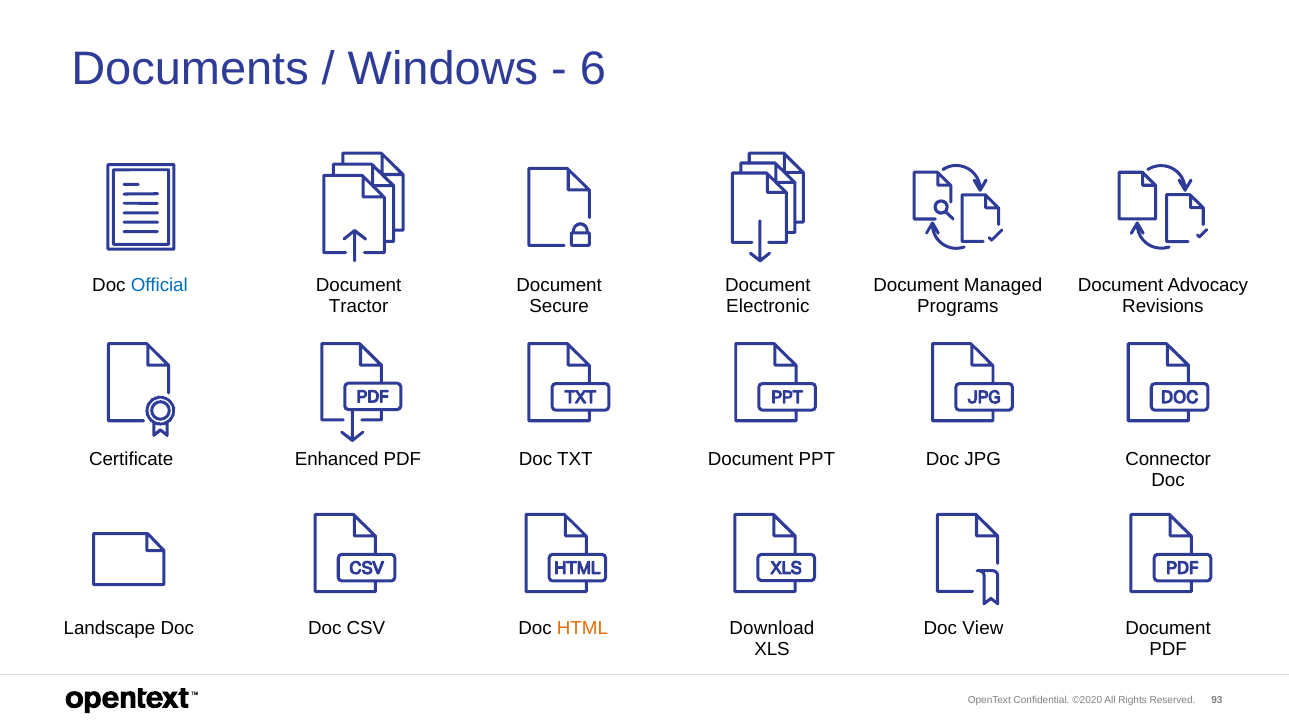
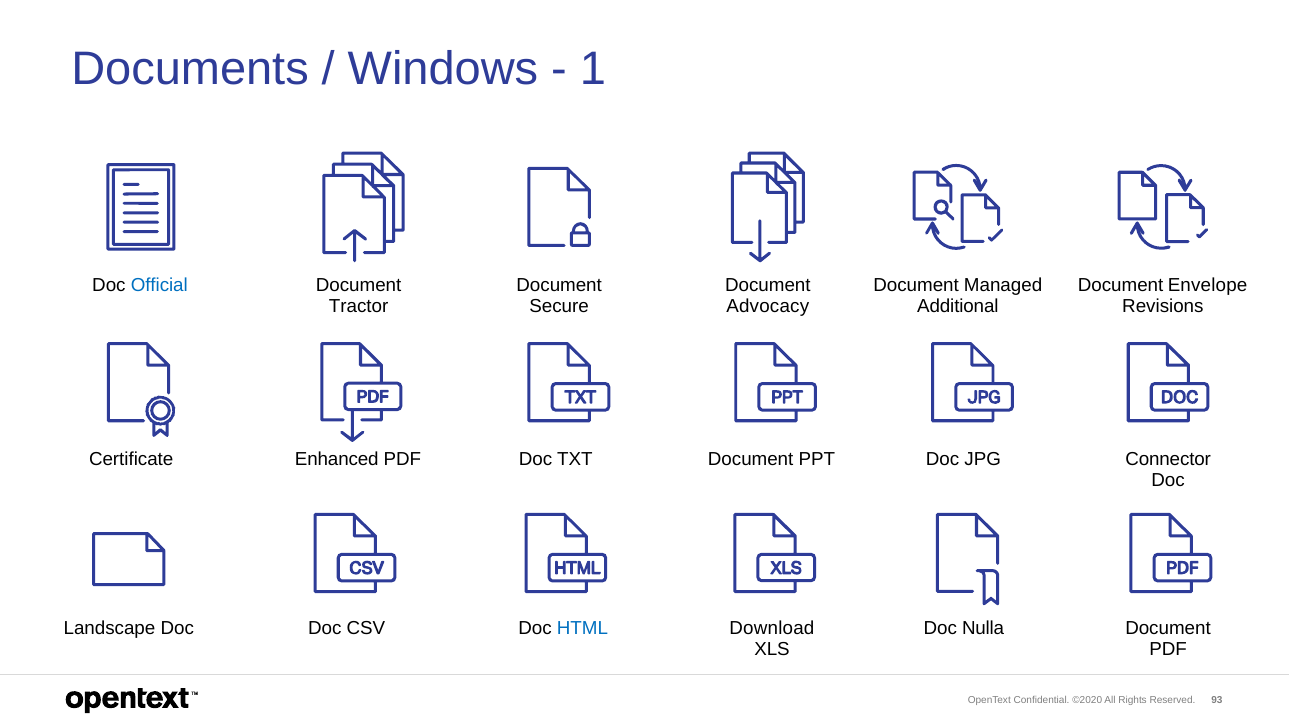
6: 6 -> 1 (593, 69)
Advocacy: Advocacy -> Envelope (1208, 285)
Electronic: Electronic -> Advocacy (768, 306)
Programs: Programs -> Additional (958, 306)
HTML colour: orange -> blue (582, 629)
View: View -> Nulla (983, 629)
